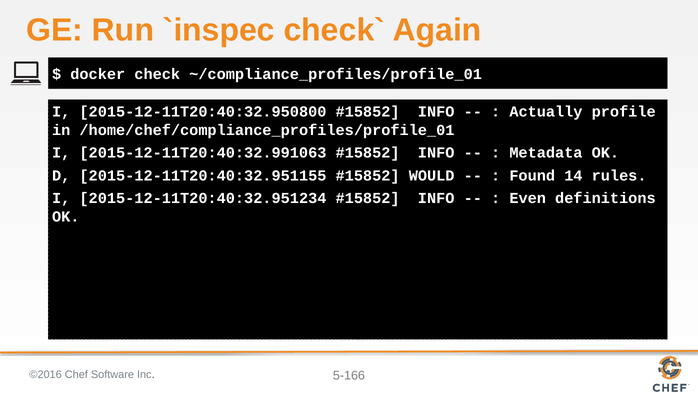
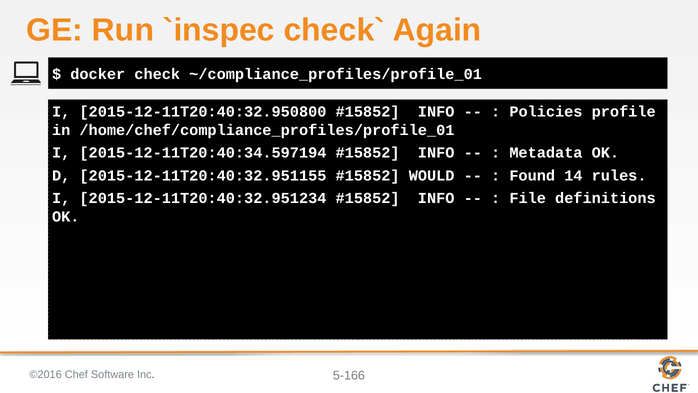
Actually: Actually -> Policies (546, 112)
2015-12-11T20:40:32.991063: 2015-12-11T20:40:32.991063 -> 2015-12-11T20:40:34.597194 (203, 153)
Even: Even -> File (528, 198)
